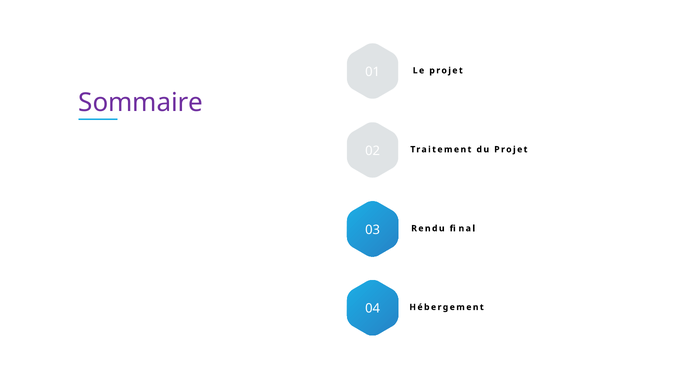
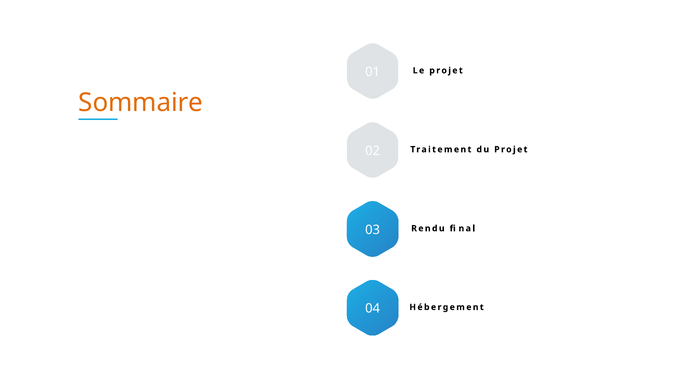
Sommaire colour: purple -> orange (141, 103)
